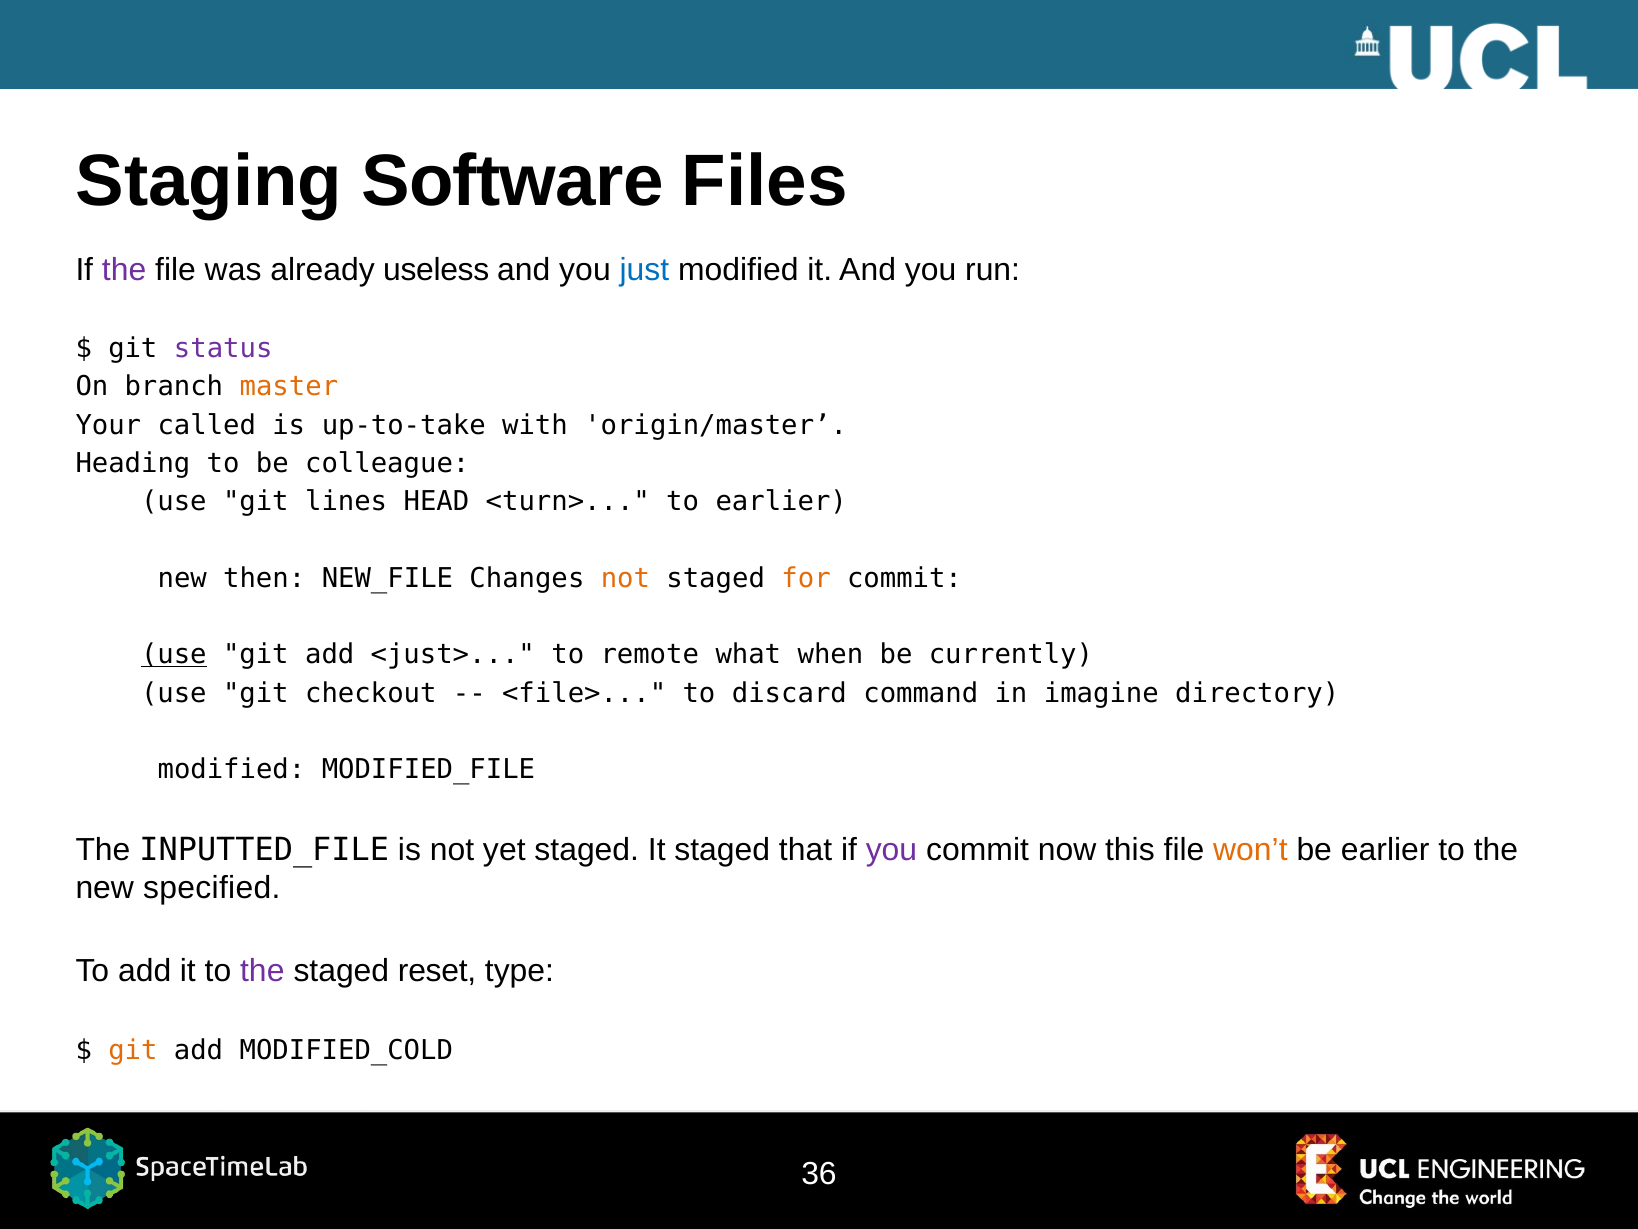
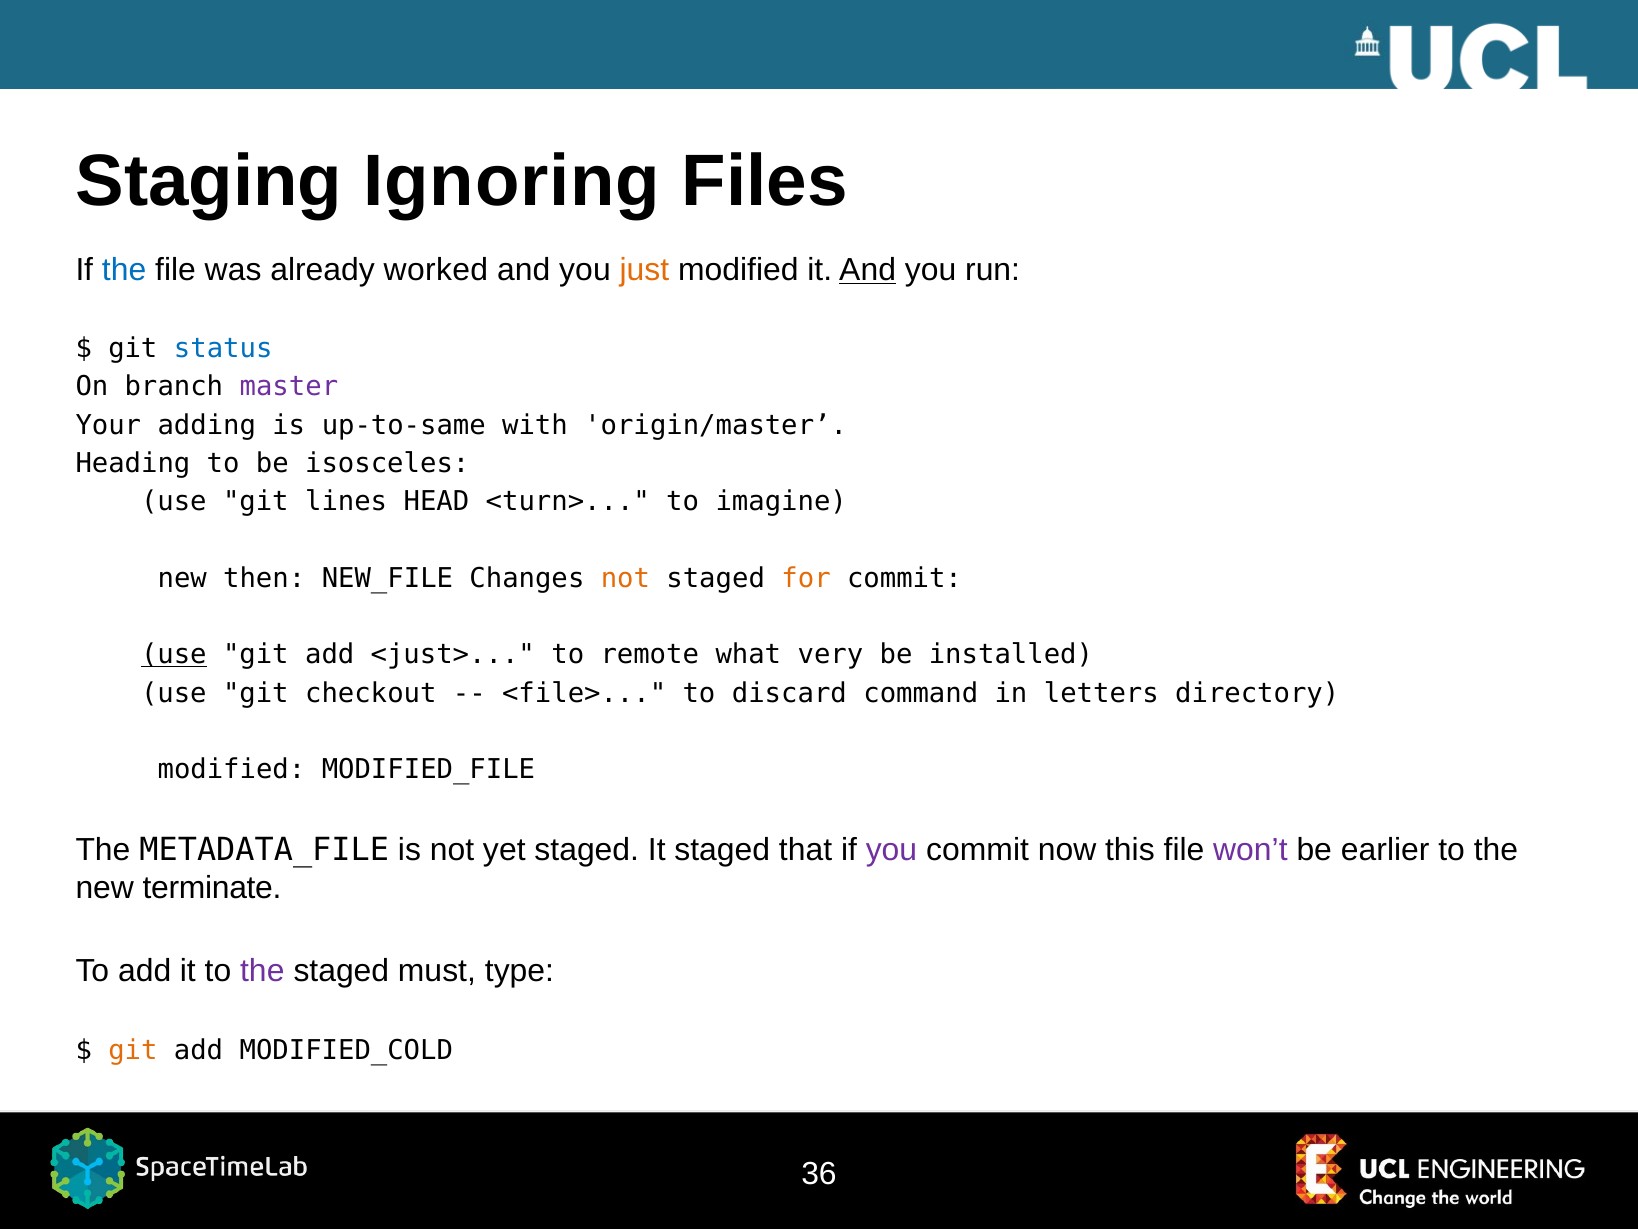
Software: Software -> Ignoring (512, 181)
the colour: purple -> blue (124, 270)
useless: useless -> worked (436, 270)
just colour: blue -> orange (644, 270)
And underline: none -> present (868, 270)
status colour: purple -> blue (223, 349)
master colour: orange -> purple (289, 387)
called: called -> adding (207, 425)
up-to-take: up-to-take -> up-to-same (404, 425)
colleague: colleague -> isosceles (387, 463)
to earlier: earlier -> imagine (781, 502)
when: when -> very (830, 655)
currently: currently -> installed (1011, 655)
imagine: imagine -> letters (1101, 693)
INPUTTED_FILE: INPUTTED_FILE -> METADATA_FILE (264, 850)
won’t colour: orange -> purple (1250, 850)
specified: specified -> terminate (212, 888)
reset: reset -> must (437, 971)
